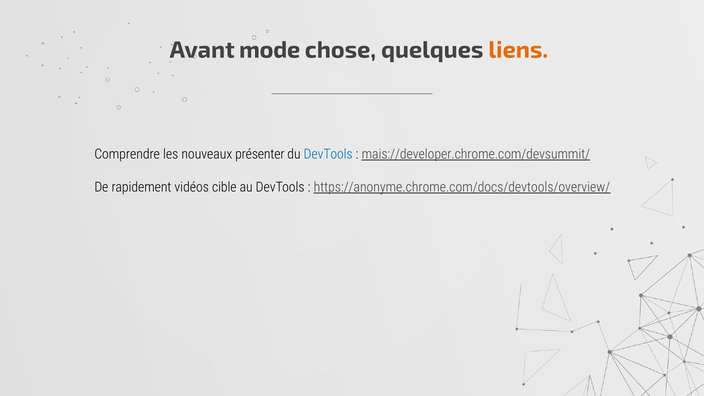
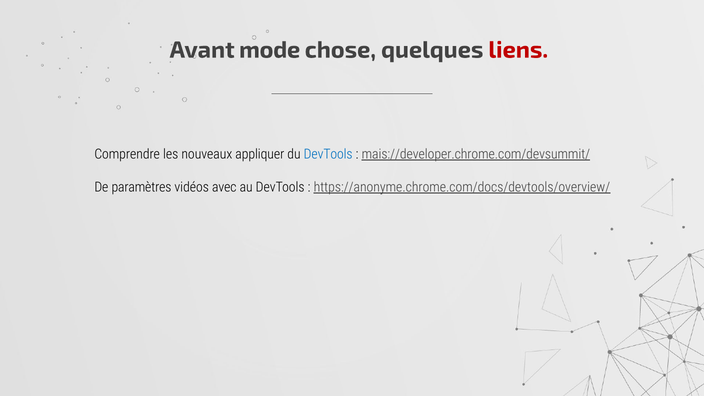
liens colour: orange -> red (518, 50)
présenter: présenter -> appliquer (260, 154)
rapidement: rapidement -> paramètres (141, 187)
cible: cible -> avec (224, 187)
